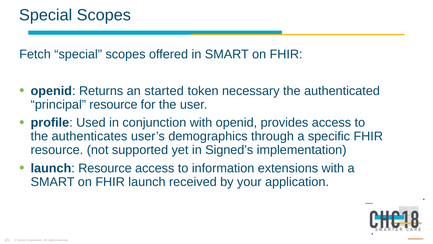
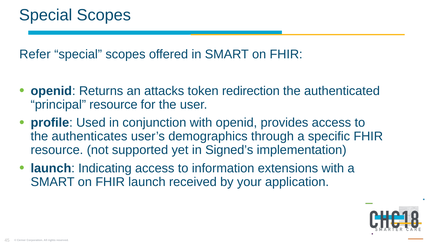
Fetch: Fetch -> Refer (35, 54)
started: started -> attacks (164, 91)
necessary: necessary -> redirection (251, 91)
launch Resource: Resource -> Indicating (105, 168)
